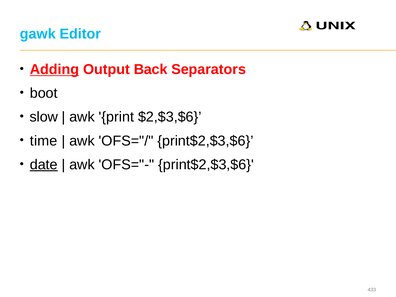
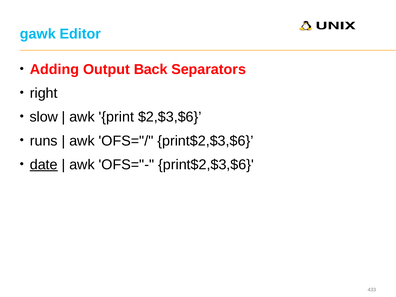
Adding underline: present -> none (54, 69)
boot: boot -> right (44, 93)
time: time -> runs (44, 141)
